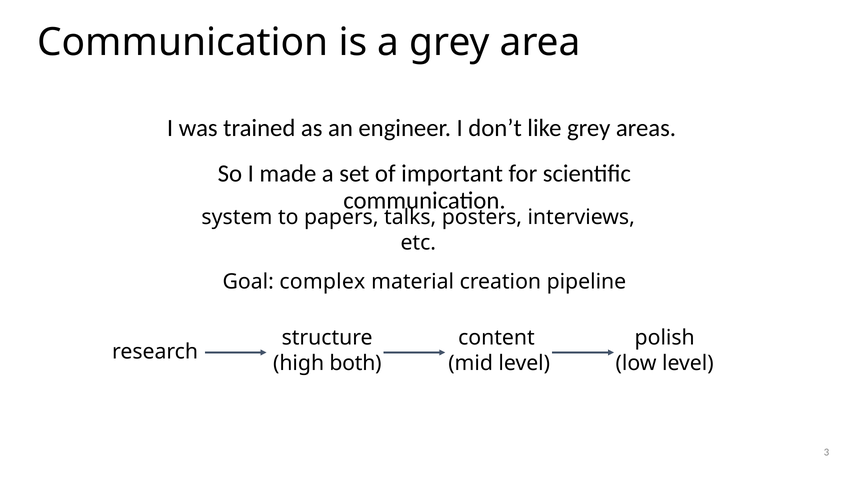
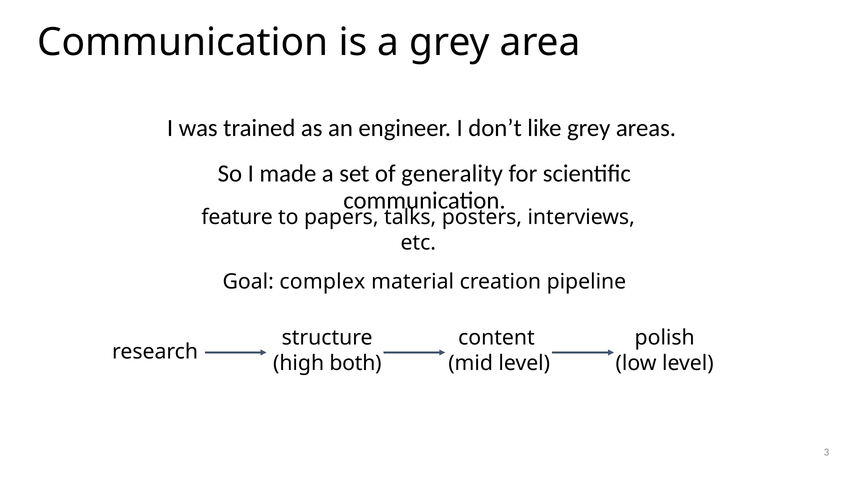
important: important -> generality (452, 173)
system: system -> feature (237, 217)
